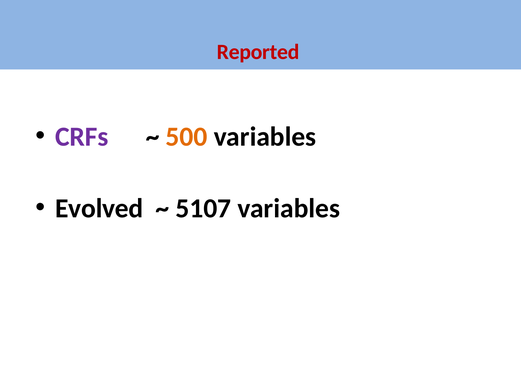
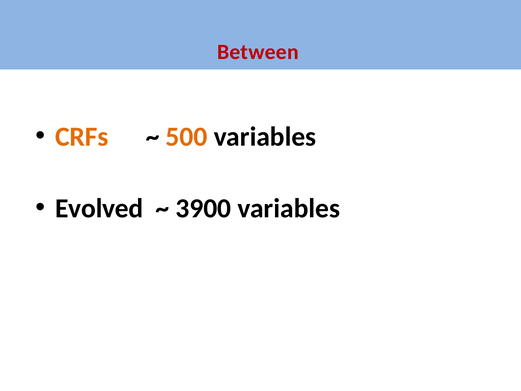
Reported: Reported -> Between (258, 52)
CRFs colour: purple -> orange (82, 137)
5107: 5107 -> 3900 (203, 208)
